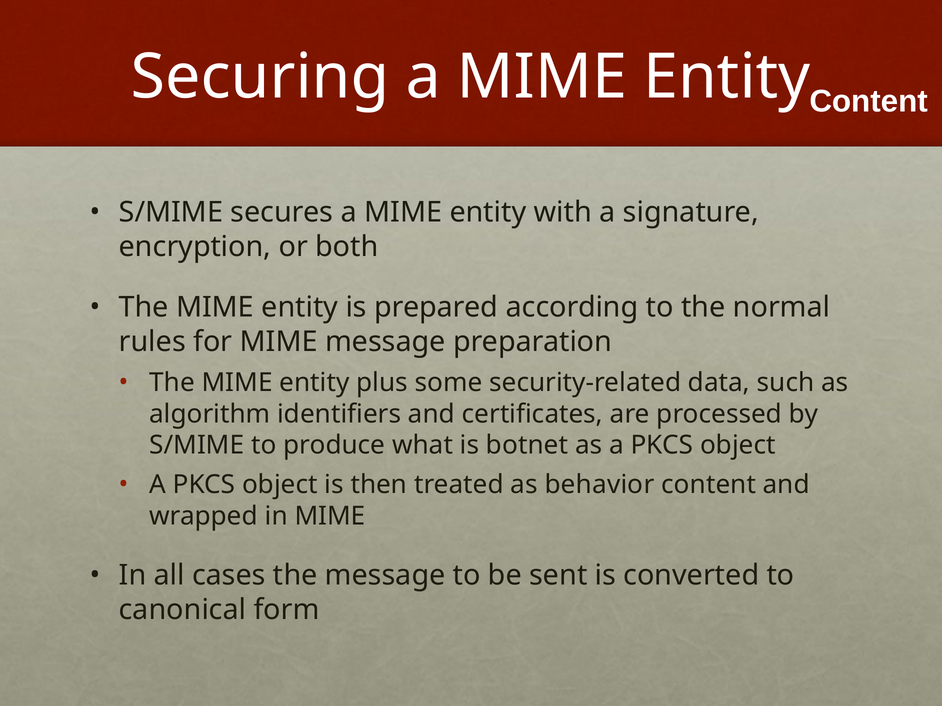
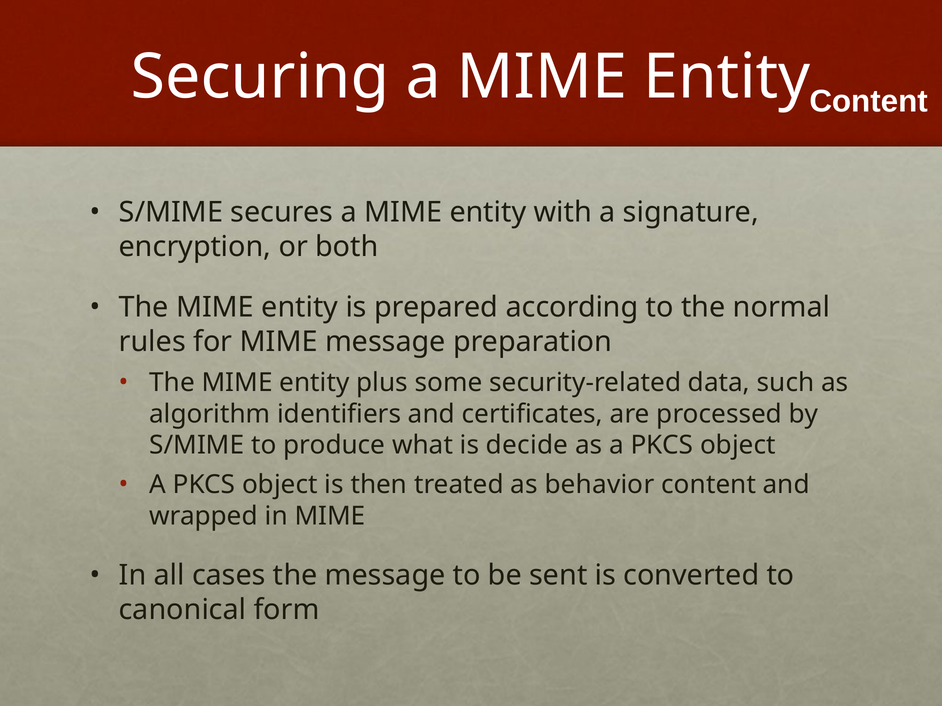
botnet: botnet -> decide (527, 446)
